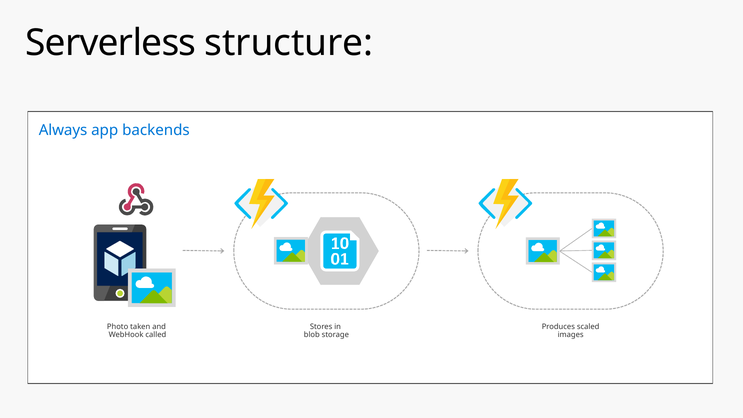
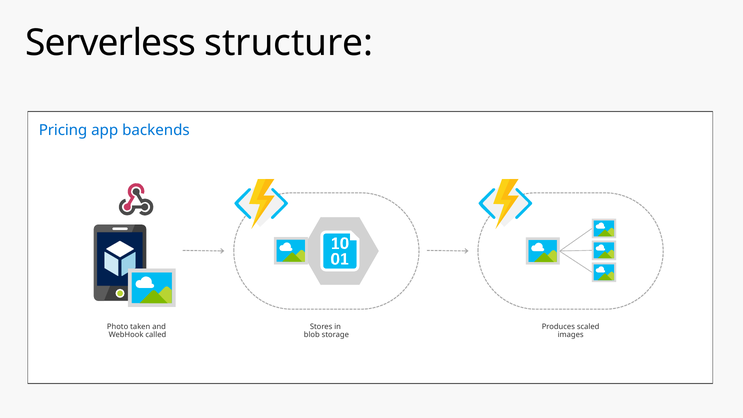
Always: Always -> Pricing (63, 130)
